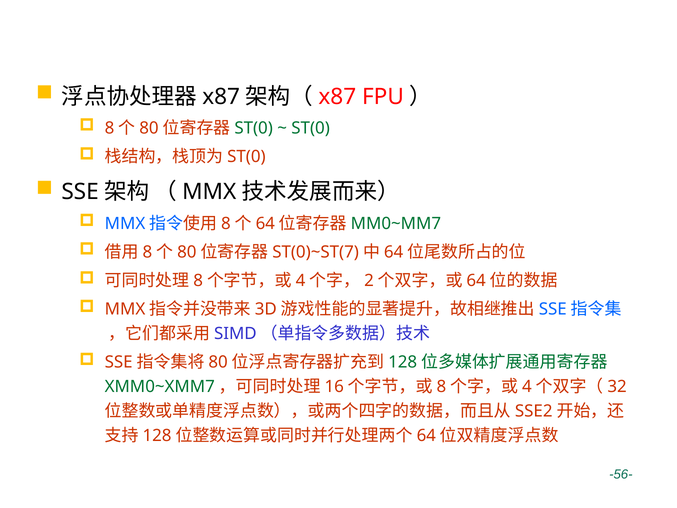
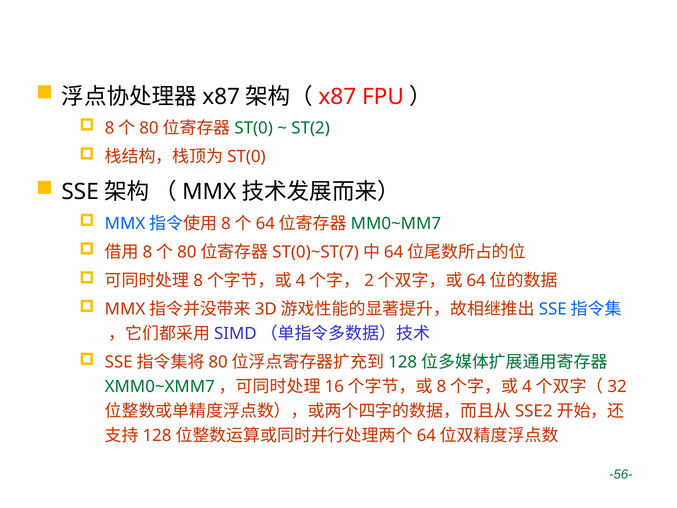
ST(0: ST(0 -> ST(2 (311, 128)
